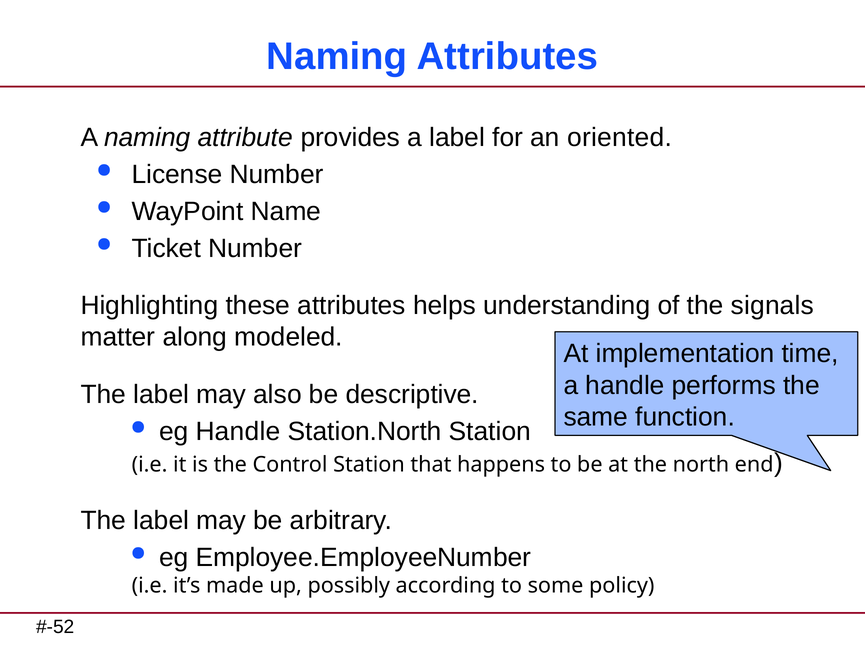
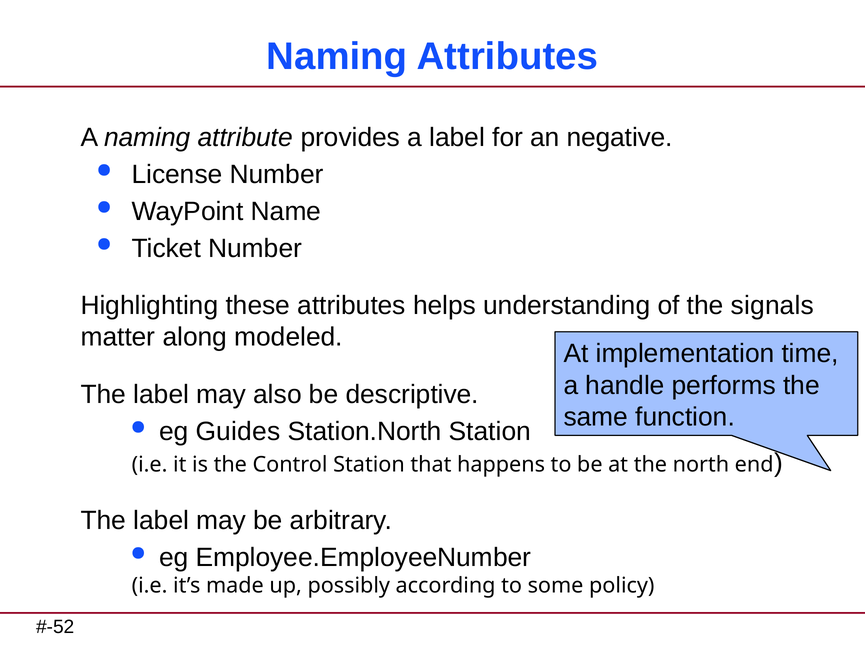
oriented: oriented -> negative (620, 137)
eg Handle: Handle -> Guides (238, 431)
